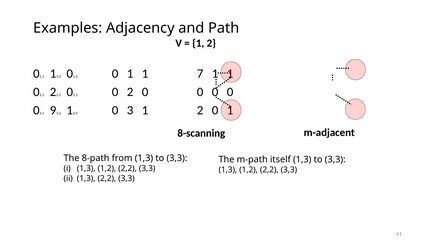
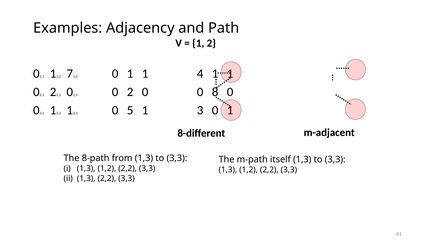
1,2 0: 0 -> 7 (70, 74)
7: 7 -> 4 (200, 74)
2 0 0 0: 0 -> 8 (215, 92)
9: 9 -> 1 (53, 110)
3: 3 -> 5 (130, 110)
2: 2 -> 3 (200, 110)
8-scanning: 8-scanning -> 8-different (201, 133)
